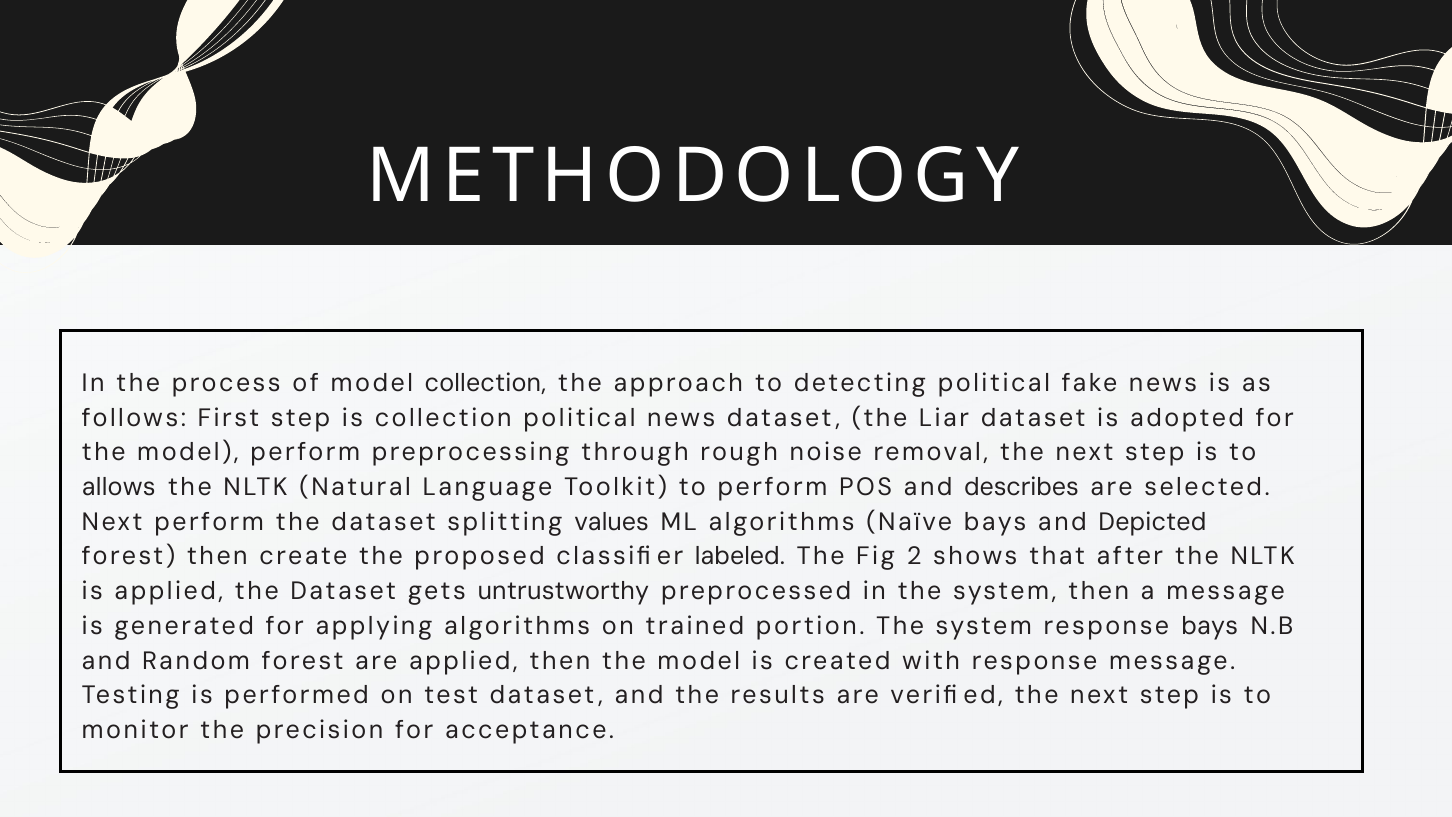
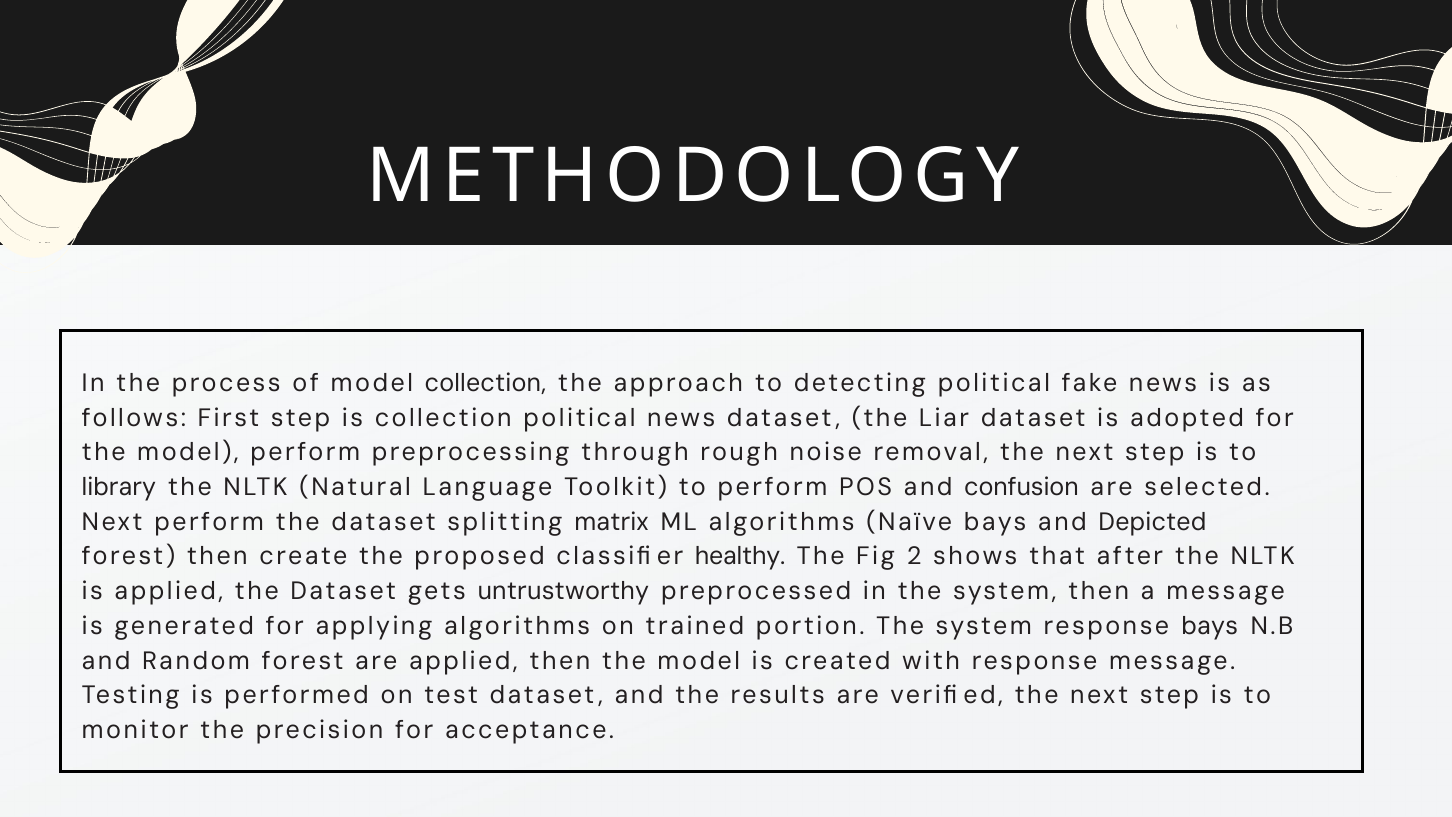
allows: allows -> library (119, 487)
describes: describes -> confusion (1022, 487)
values: values -> matrix (612, 522)
labeled: labeled -> healthy (740, 557)
